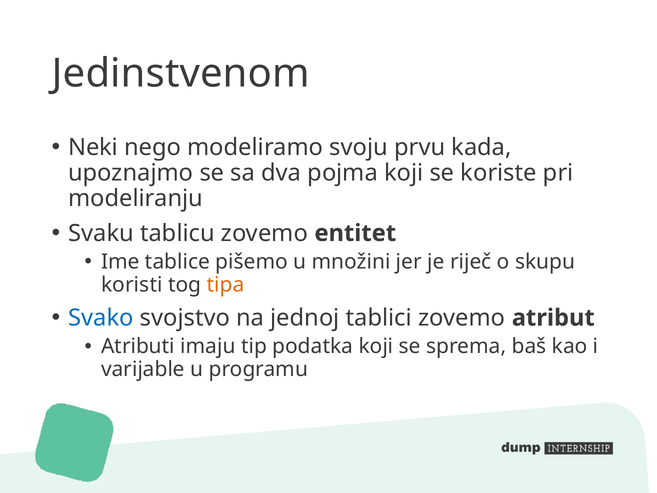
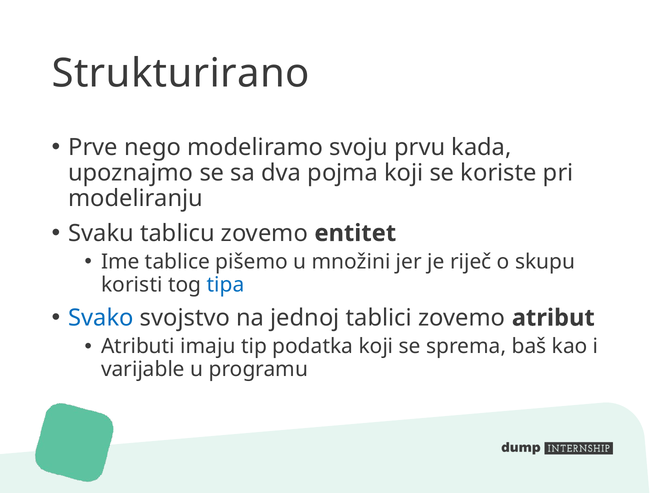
Jedinstvenom: Jedinstvenom -> Strukturirano (181, 74)
Neki: Neki -> Prve (93, 147)
tipa colour: orange -> blue (226, 284)
